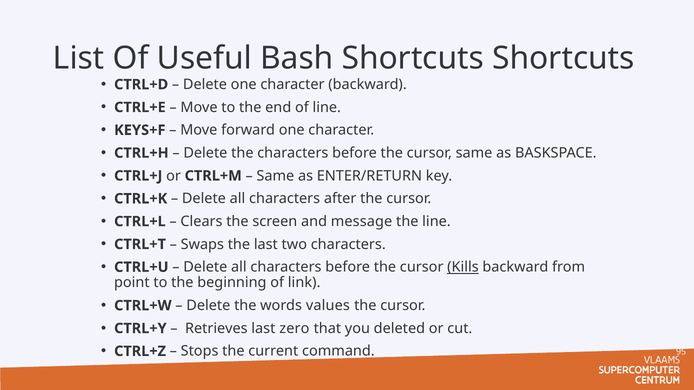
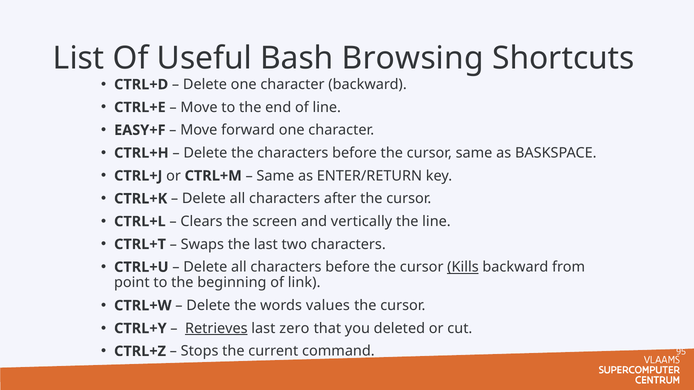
Bash Shortcuts: Shortcuts -> Browsing (413, 58)
KEYS+F: KEYS+F -> EASY+F (140, 130)
message: message -> vertically (362, 222)
Retrieves underline: none -> present (216, 329)
